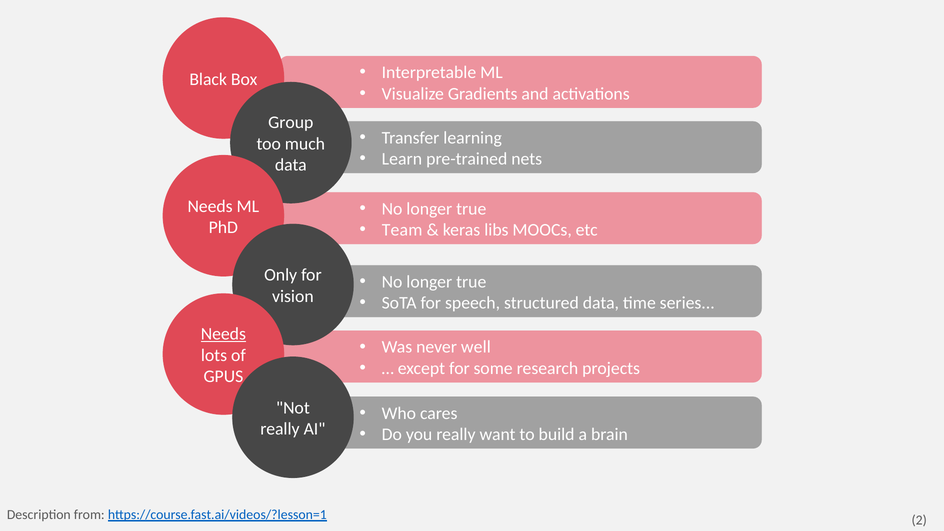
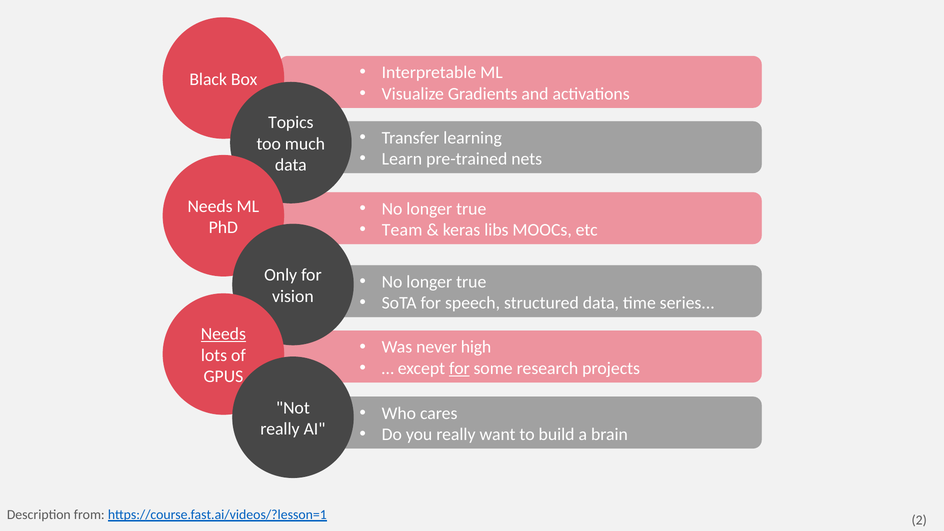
Group: Group -> Topics (291, 123)
well: well -> high (476, 347)
for underline: none -> present (459, 368)
